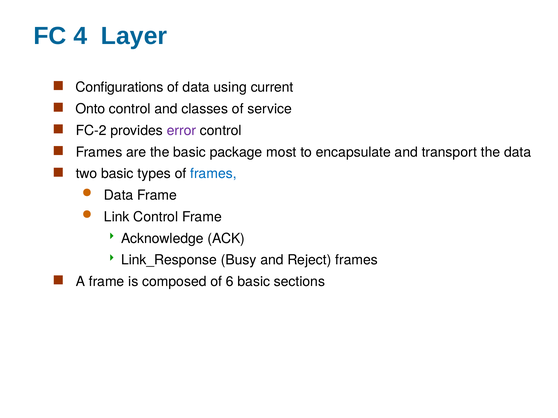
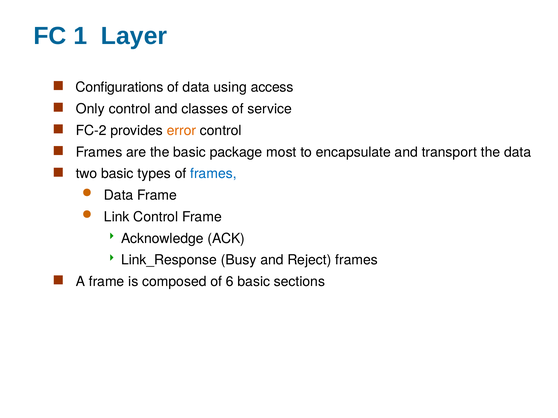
4: 4 -> 1 (80, 36)
current: current -> access (272, 87)
Onto: Onto -> Only (90, 109)
error colour: purple -> orange (181, 131)
